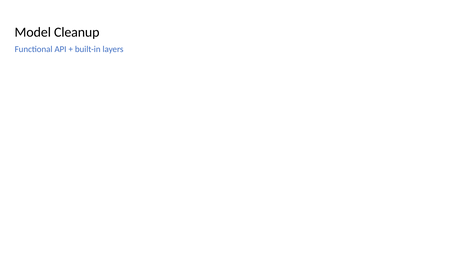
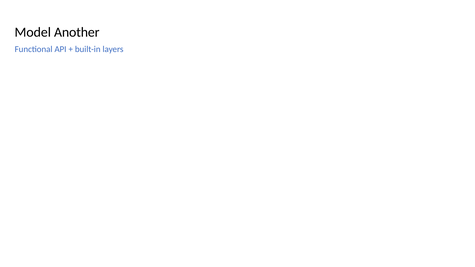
Cleanup: Cleanup -> Another (77, 32)
